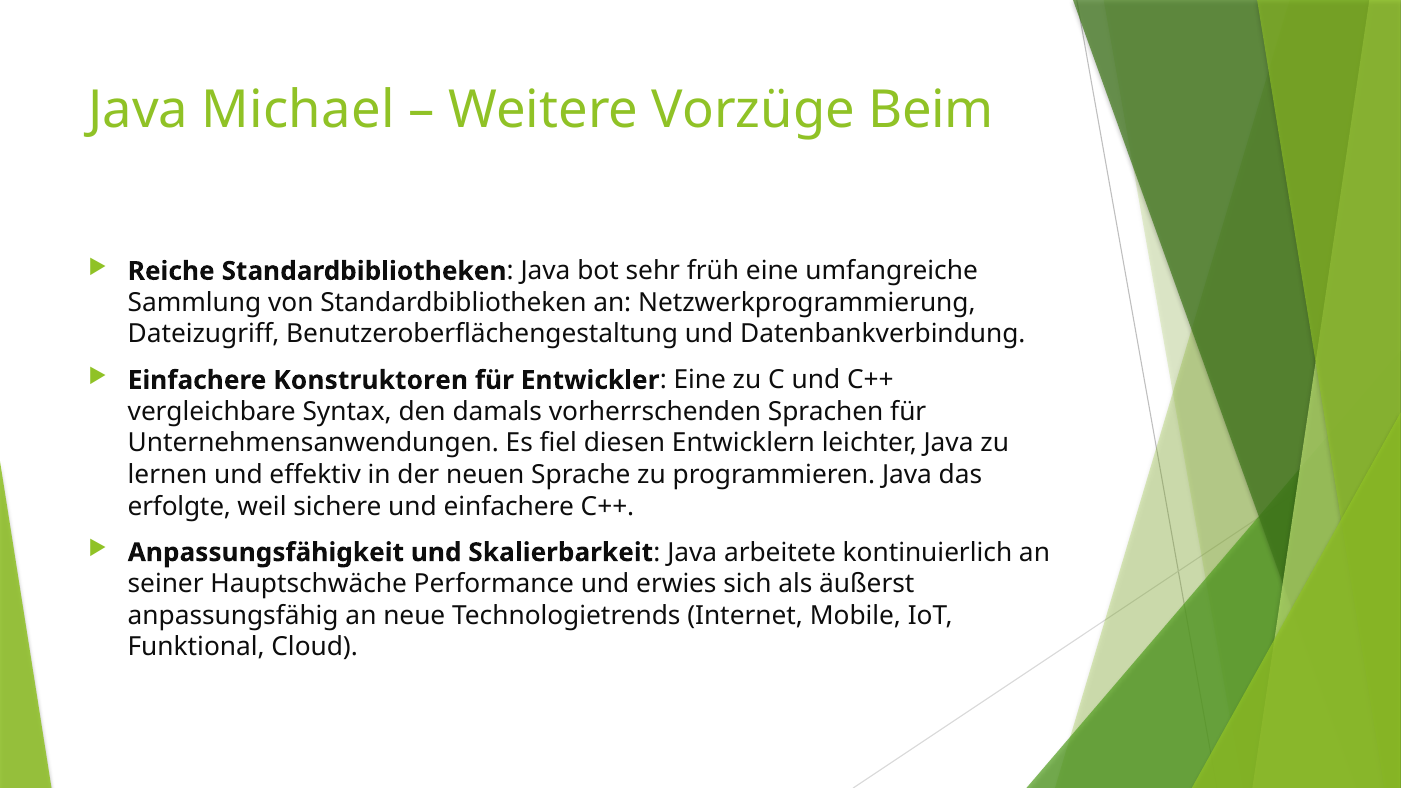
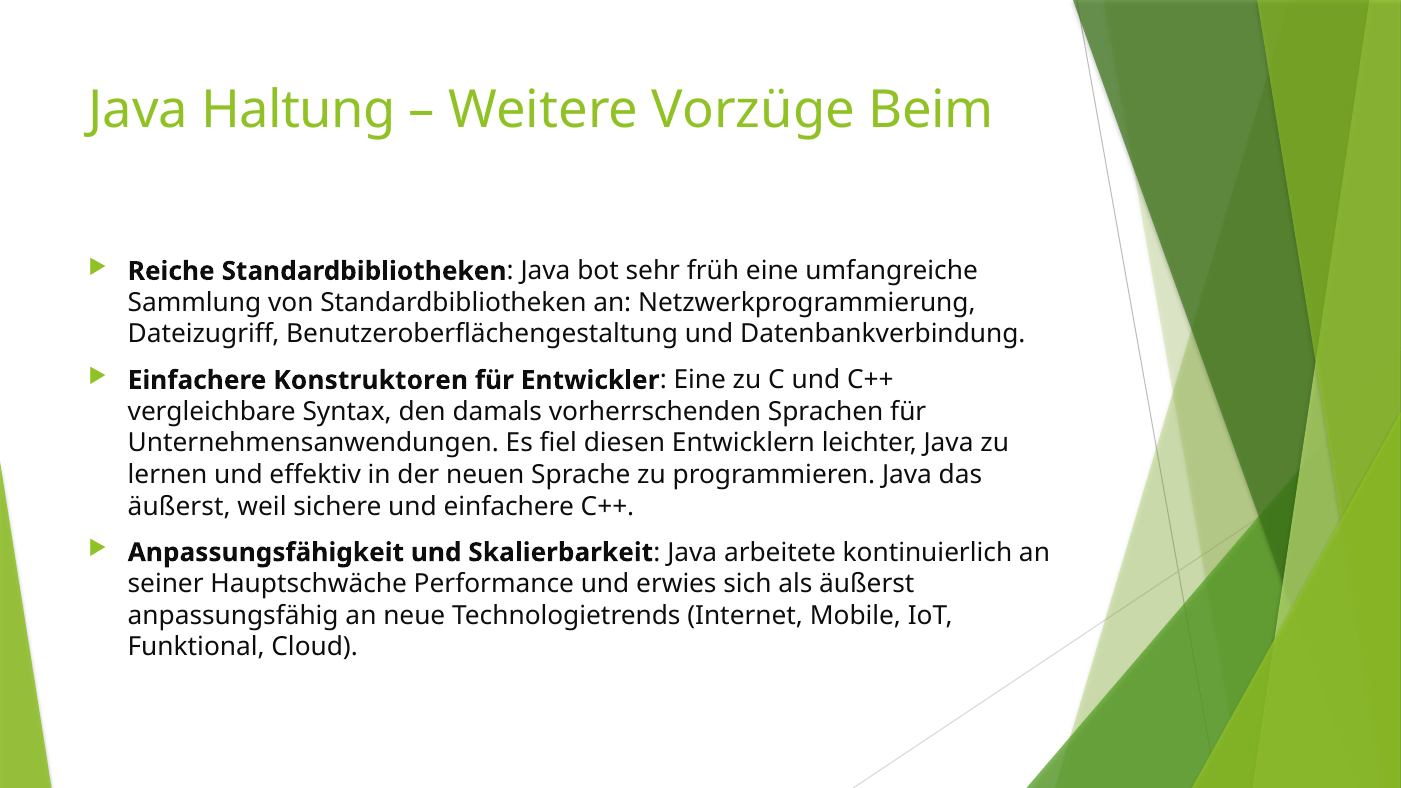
Michael: Michael -> Haltung (299, 110)
erfolgte: erfolgte -> äußerst (179, 506)
